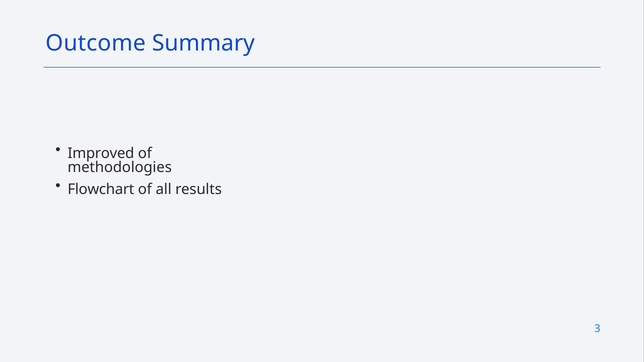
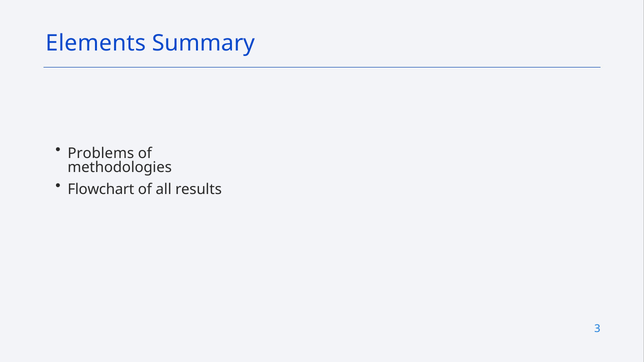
Outcome: Outcome -> Elements (96, 43)
Improved: Improved -> Problems (101, 154)
